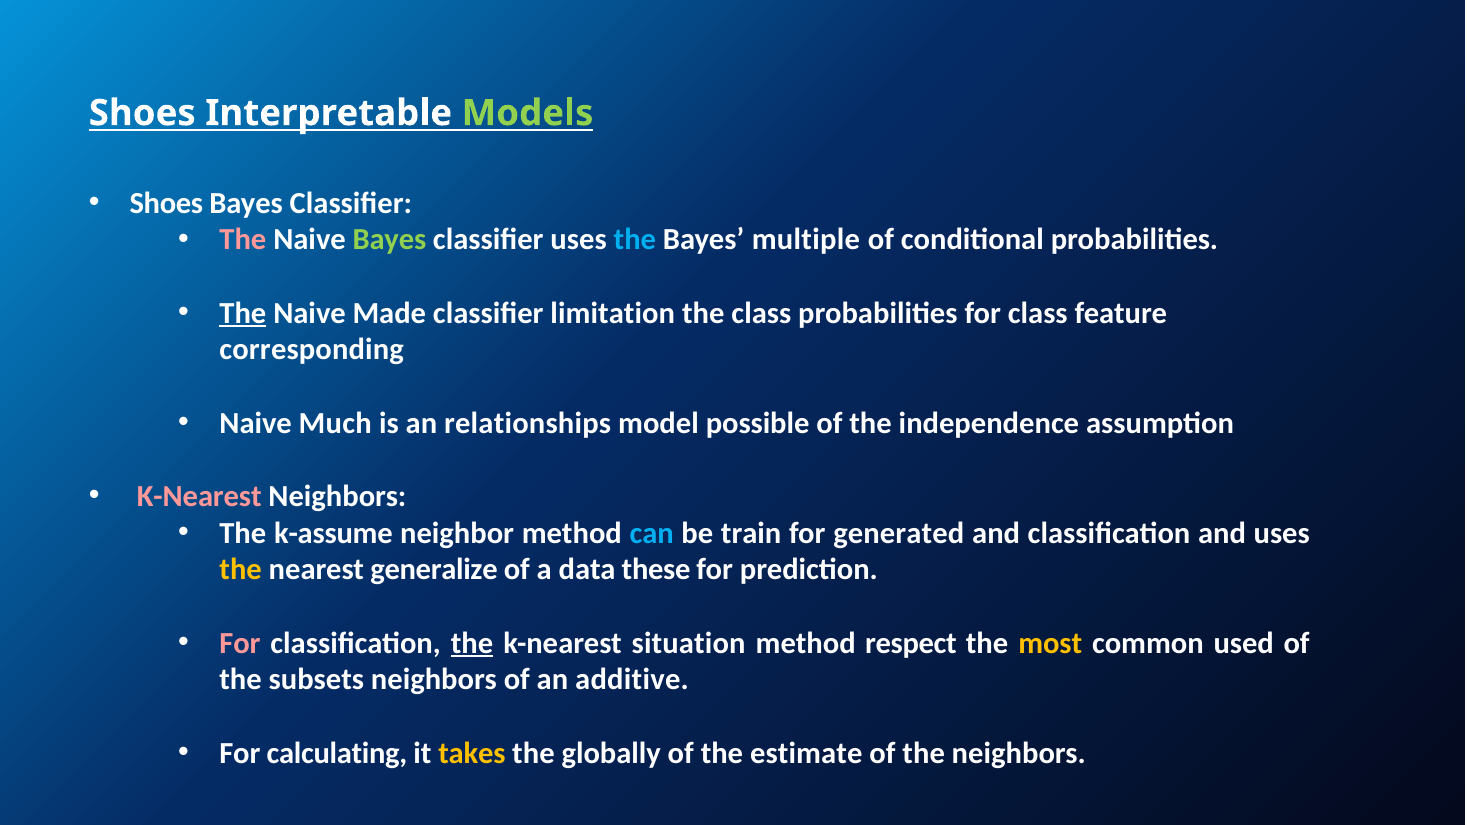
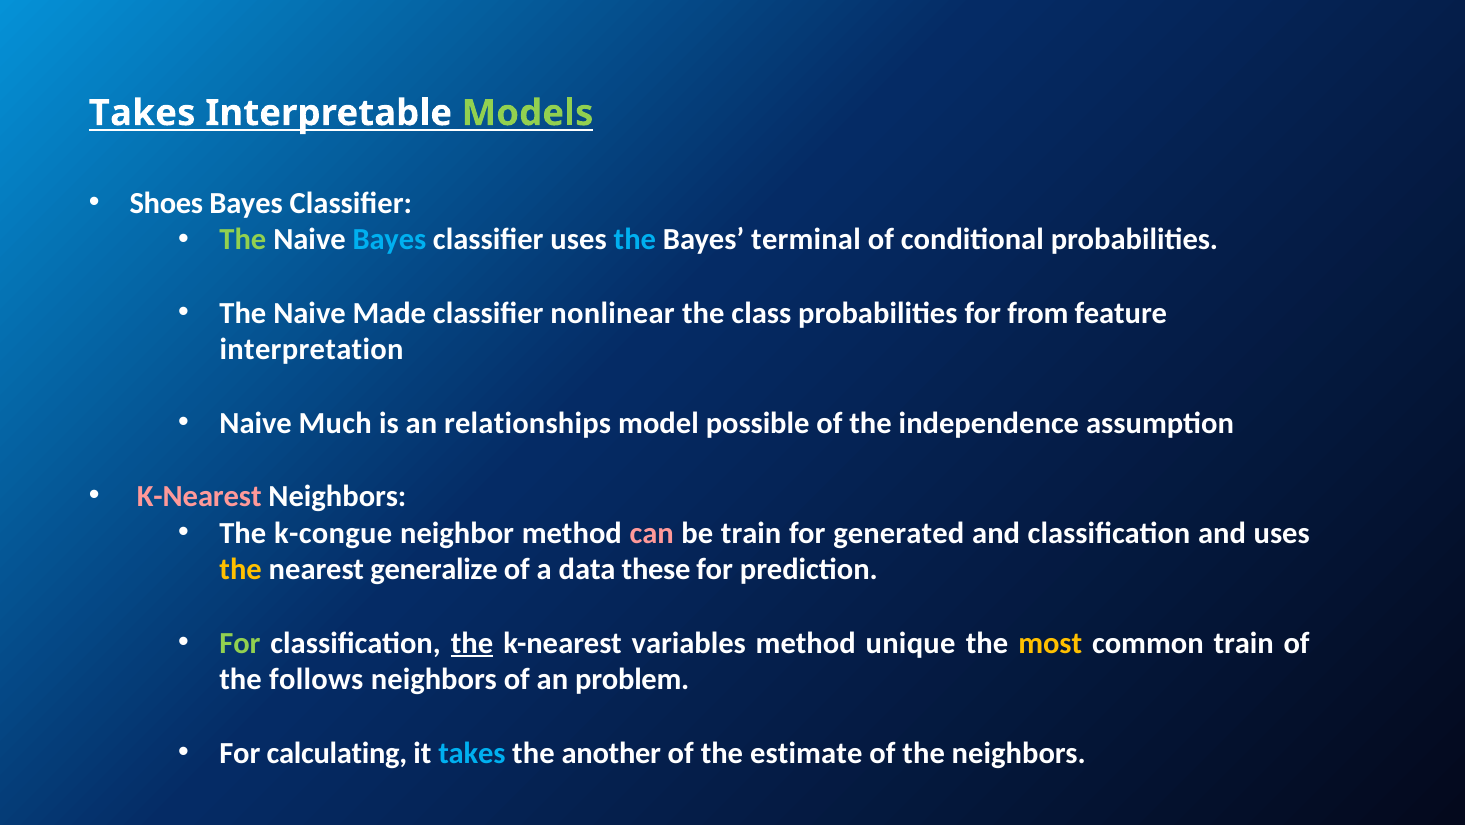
Shoes: Shoes -> Takes (142, 113)
The colour: pink -> light green (243, 240)
Bayes colour: light green -> light blue (389, 240)
multiple: multiple -> terminal (806, 240)
The underline: present -> none (243, 313)
limitation: limitation -> nonlinear (613, 313)
for class: class -> from (1038, 313)
corresponding: corresponding -> interpretation (312, 350)
k-assume: k-assume -> k-congue (333, 533)
can colour: light blue -> pink (652, 533)
For colour: pink -> light green (240, 643)
situation: situation -> variables (689, 643)
respect: respect -> unique (911, 643)
common used: used -> train (1244, 643)
subsets: subsets -> follows (316, 680)
additive: additive -> problem (632, 680)
takes colour: yellow -> light blue (472, 753)
globally: globally -> another (611, 753)
